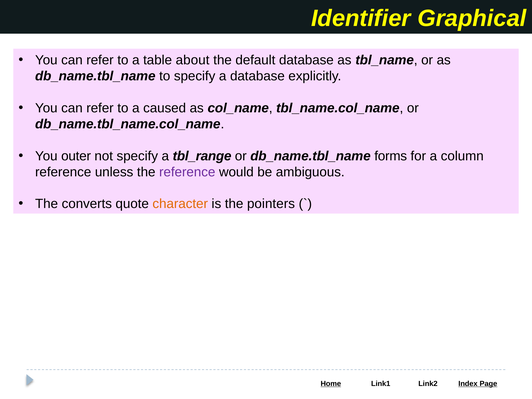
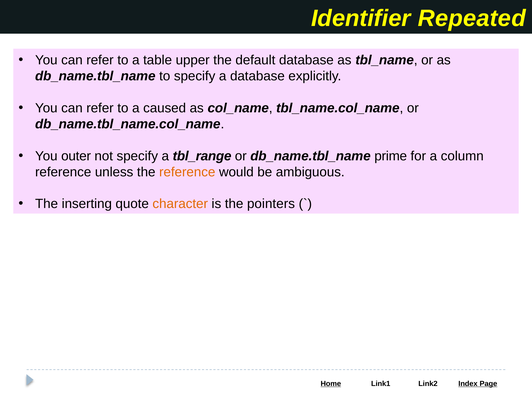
Graphical: Graphical -> Repeated (472, 18)
about: about -> upper (193, 60)
forms: forms -> prime (391, 156)
reference colour: purple -> orange (187, 172)
converts: converts -> inserting (87, 204)
